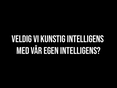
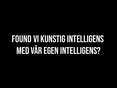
VELDIG: VELDIG -> FOUND (22, 39)
